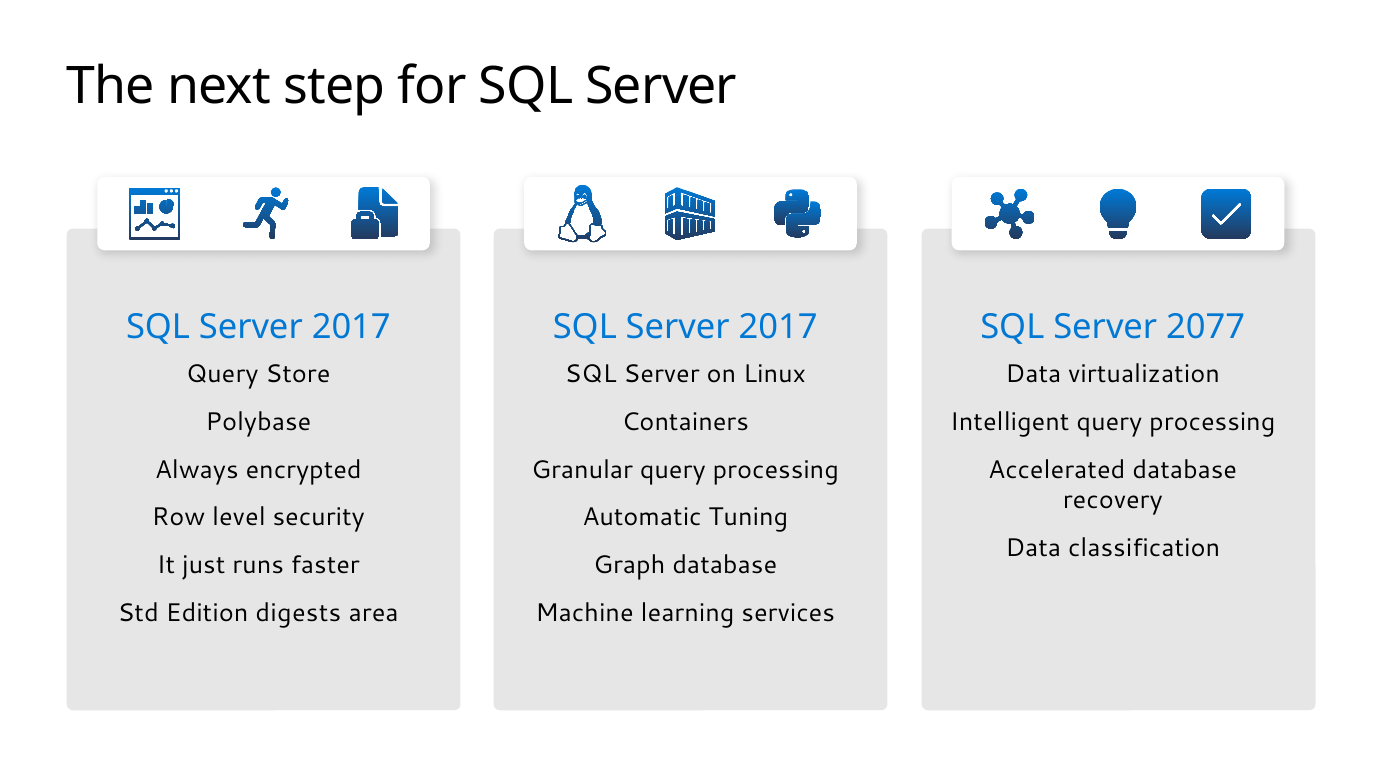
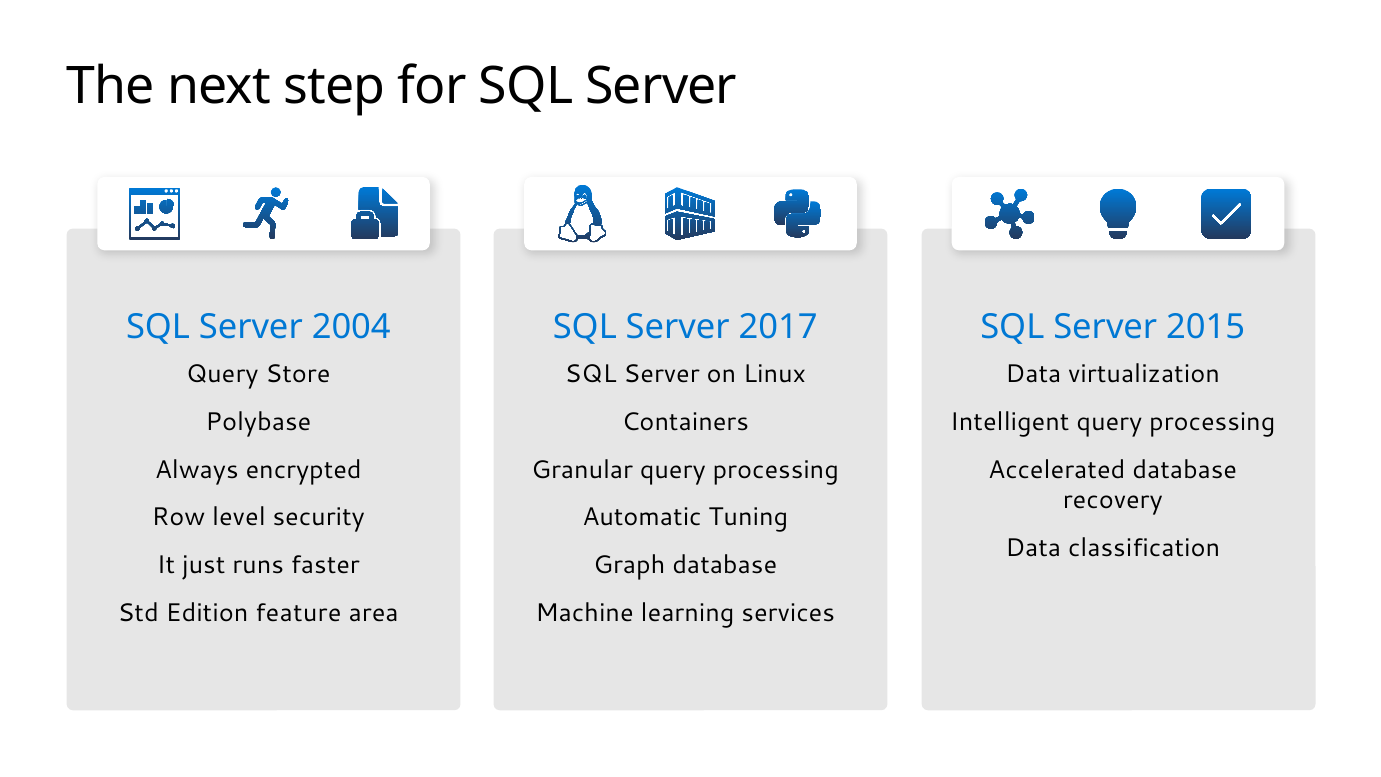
2017: 2017 -> 2004 (351, 327)
2077: 2077 -> 2015 (1206, 327)
digests: digests -> feature (298, 613)
